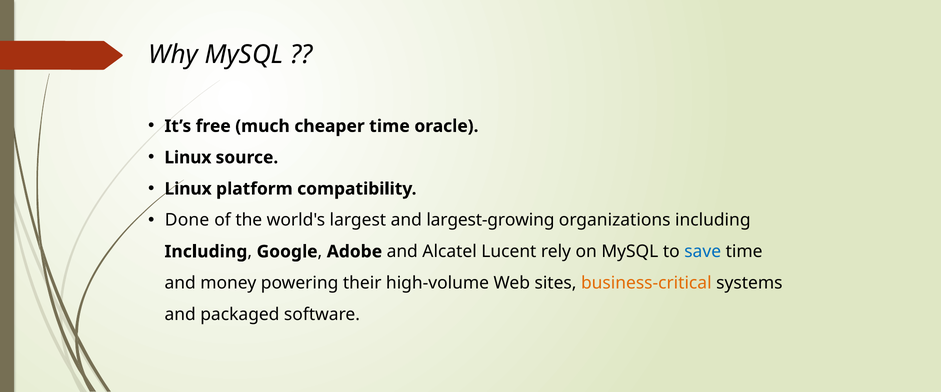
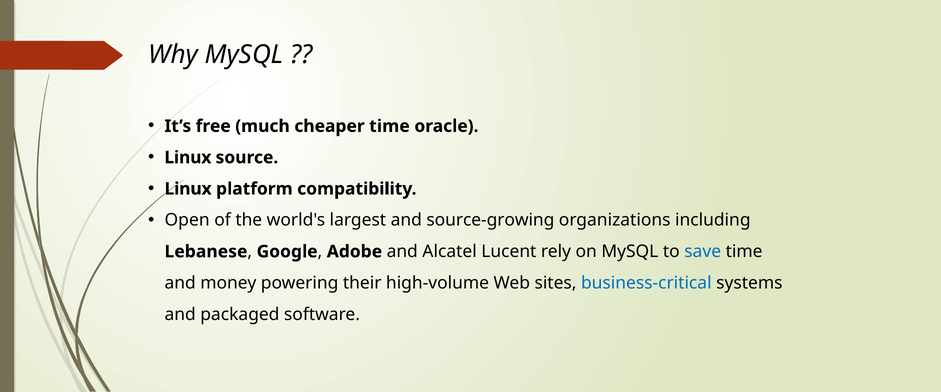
Done: Done -> Open (187, 220)
largest-growing: largest-growing -> source-growing (490, 220)
Including: Including -> Lebanese (206, 252)
business-critical colour: orange -> blue (646, 283)
